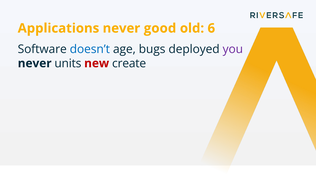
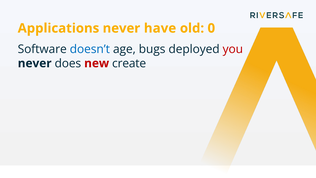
good: good -> have (160, 28)
6: 6 -> 0 (211, 28)
you colour: purple -> red (233, 49)
units: units -> does (68, 63)
